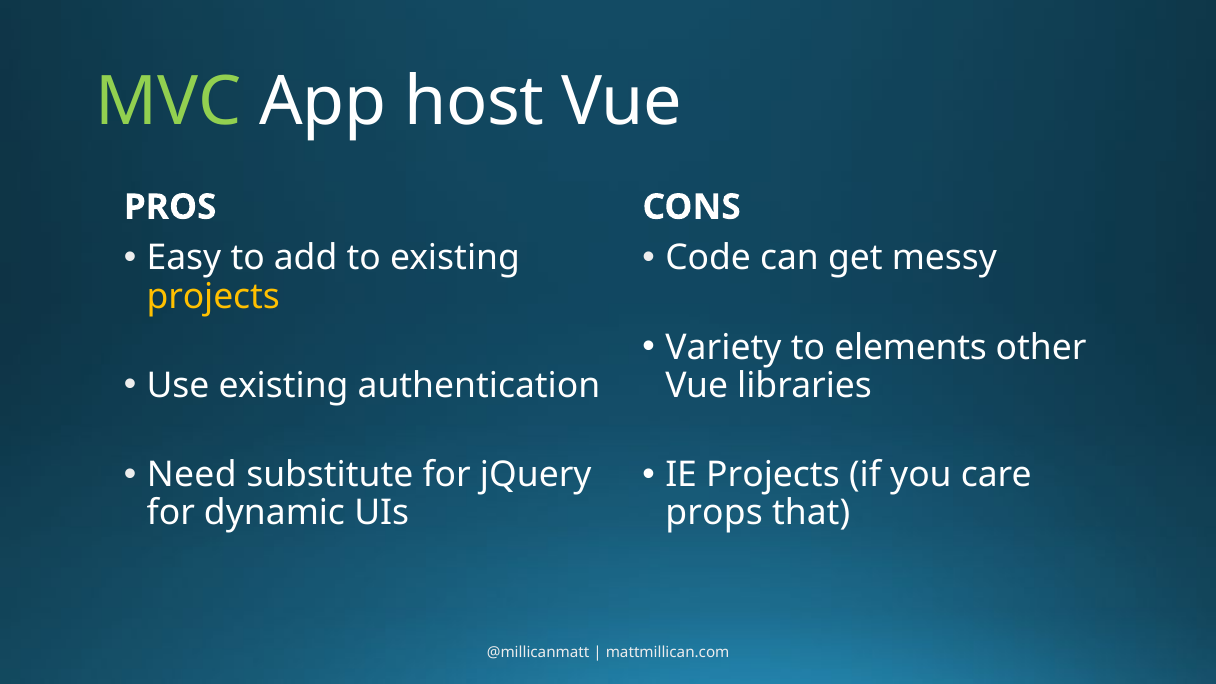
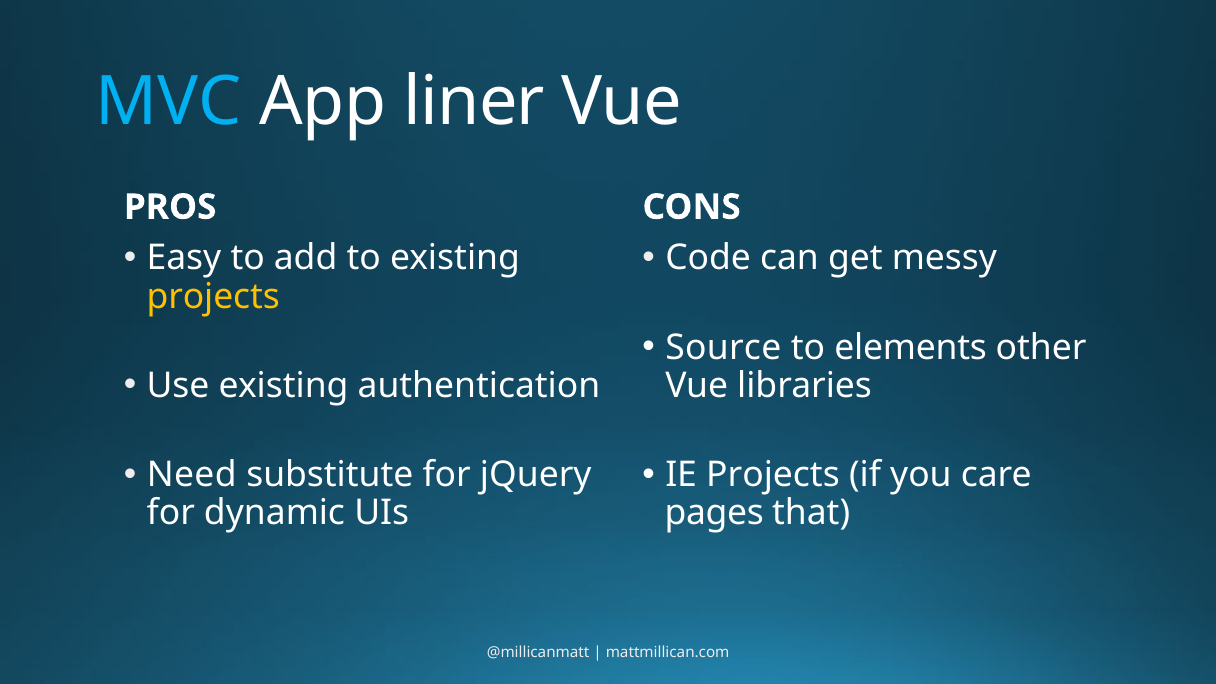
MVC colour: light green -> light blue (169, 102)
host: host -> liner (474, 102)
Variety: Variety -> Source (723, 347)
props: props -> pages (714, 513)
